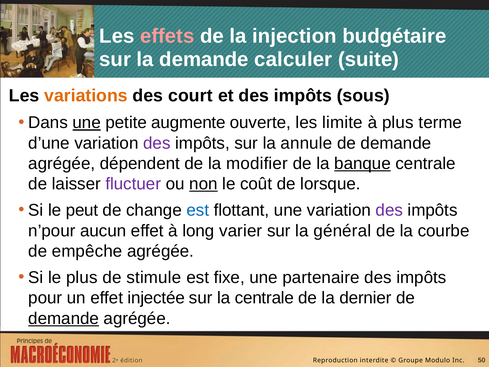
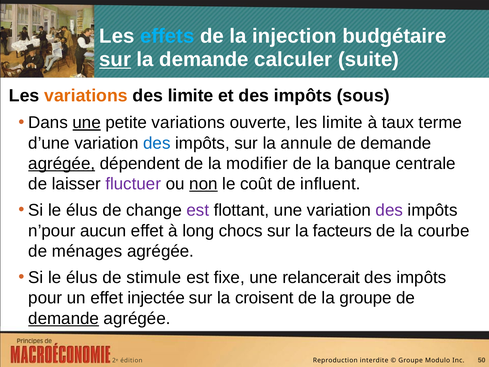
effets colour: pink -> light blue (167, 36)
sur underline: none -> present (115, 59)
des court: court -> limite (191, 96)
petite augmente: augmente -> variations (188, 123)
à plus: plus -> taux (398, 123)
des colour: purple -> blue (157, 143)
agrégée underline: none -> present (62, 163)
banque underline: present -> none (363, 163)
lorsque: lorsque -> influent (330, 184)
peut: peut -> élus (82, 210)
est colour: blue -> purple (198, 210)
varier: varier -> chocs (241, 231)
général: général -> facteurs (342, 231)
empêche: empêche -> ménages (87, 251)
plus: plus -> élus (82, 277)
partenaire: partenaire -> relancerait (321, 277)
la centrale: centrale -> croisent (264, 298)
la dernier: dernier -> groupe (366, 298)
